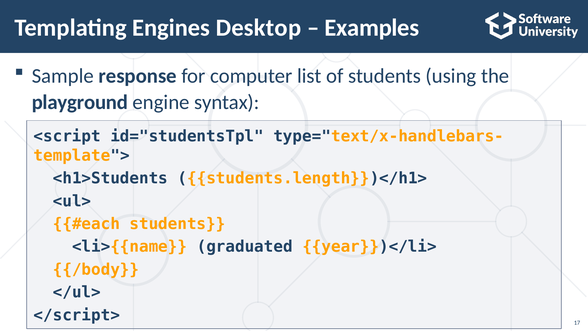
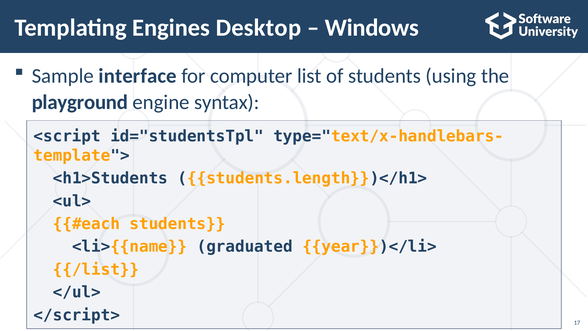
Examples: Examples -> Windows (372, 28)
response: response -> interface (138, 76)
/body: /body -> /list (96, 269)
